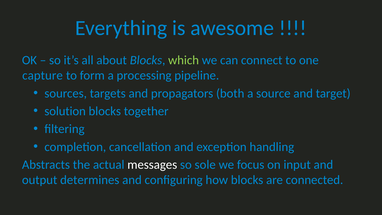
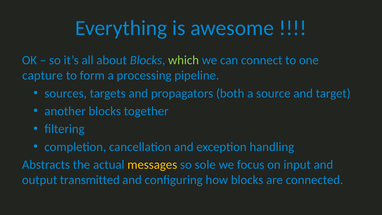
solution: solution -> another (65, 111)
messages colour: white -> yellow (152, 165)
determines: determines -> transmitted (90, 180)
